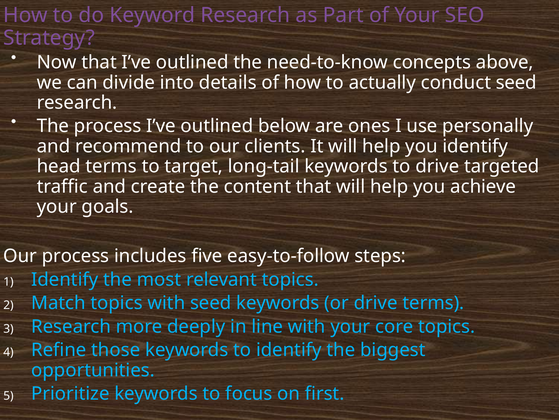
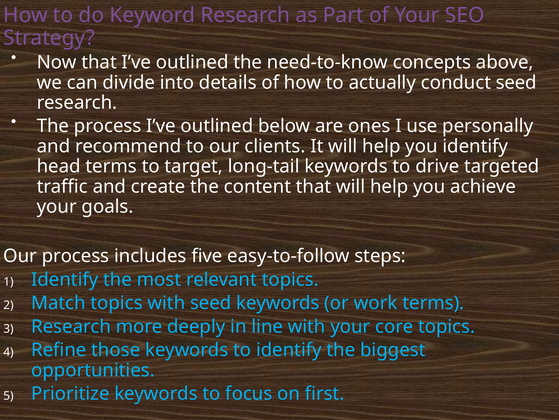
or drive: drive -> work (376, 302)
